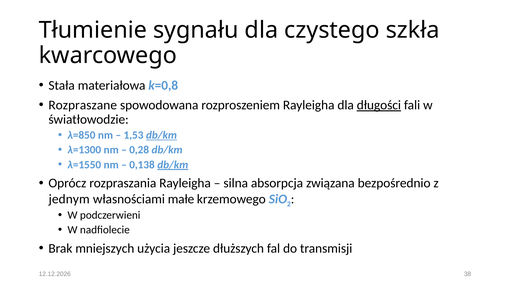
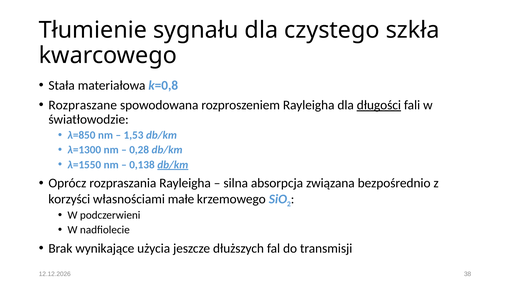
db/km underline: present -> none (161, 135)
jednym: jednym -> korzyści (69, 199)
mniejszych: mniejszych -> wynikające (105, 248)
